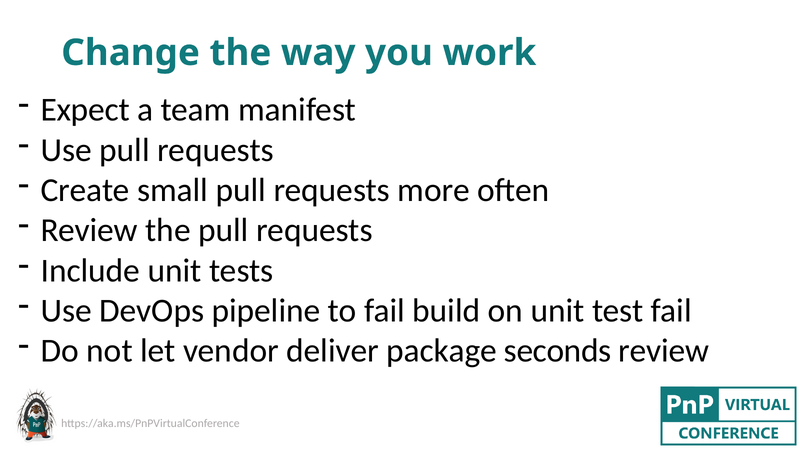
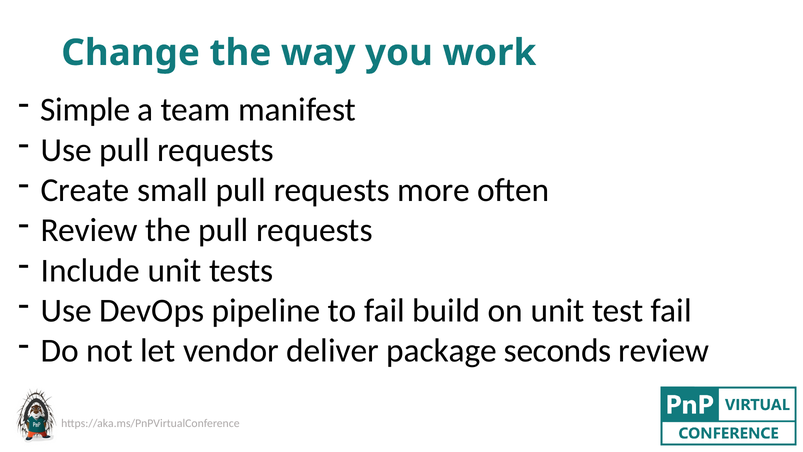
Expect: Expect -> Simple (85, 110)
